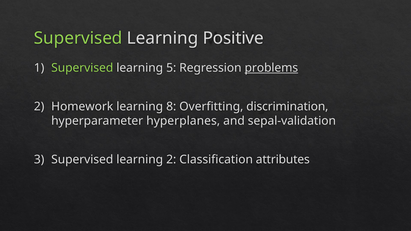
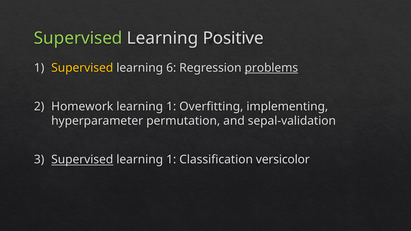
Supervised colour: light green -> yellow (82, 68)
5: 5 -> 6 (171, 68)
8: 8 -> 1 (171, 107)
discrimination: discrimination -> implementing (287, 107)
hyperplanes: hyperplanes -> permutation (183, 121)
Supervised underline: none -> present (82, 160)
2: 2 -> 1 (171, 160)
attributes: attributes -> versicolor (283, 160)
